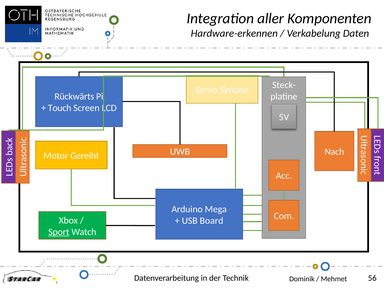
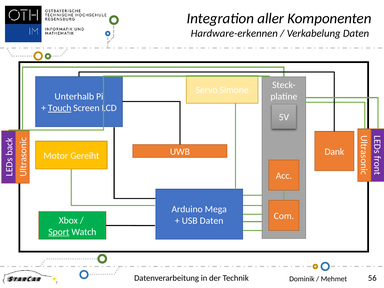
Rückwärts: Rückwärts -> Unterhalb (74, 96)
Touch underline: none -> present (60, 108)
Nach: Nach -> Dank (334, 152)
USB Board: Board -> Daten (212, 221)
